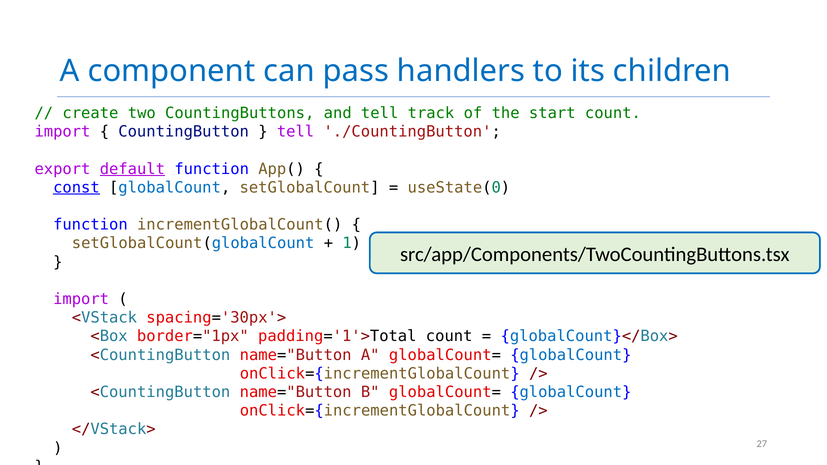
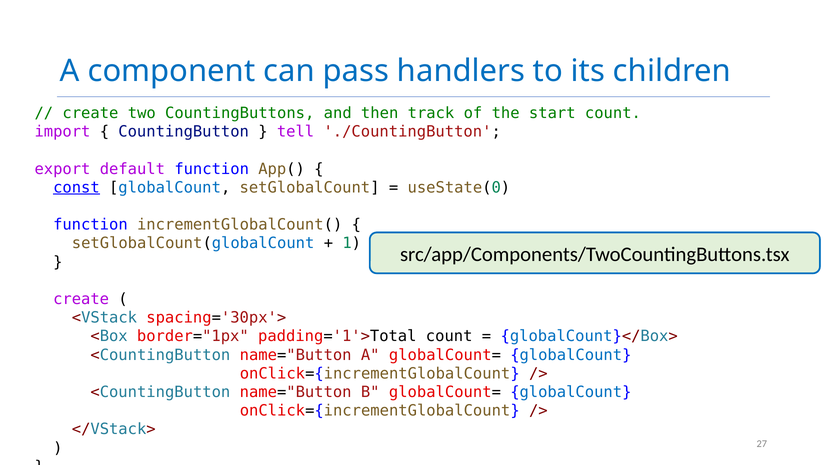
and tell: tell -> then (380, 113)
default underline: present -> none (132, 169)
import: import -> create (81, 299)
